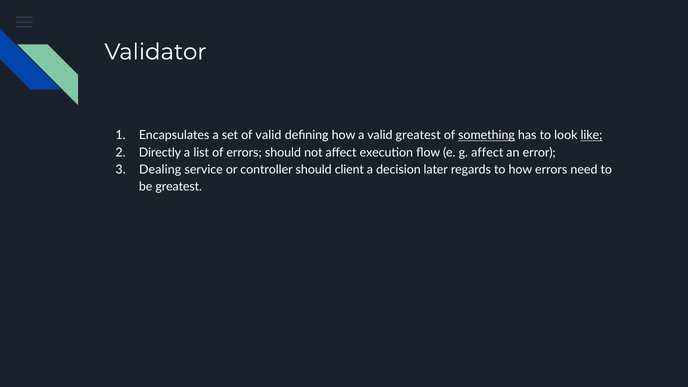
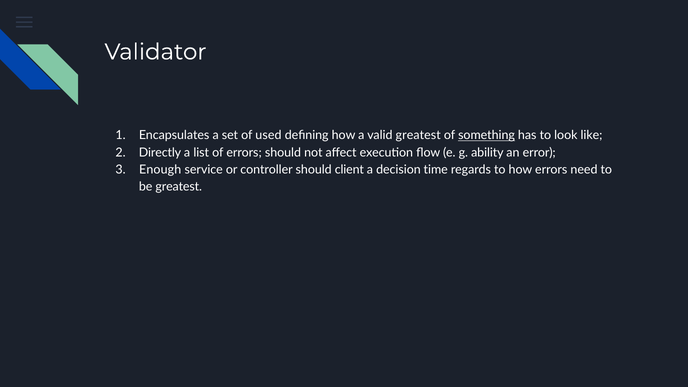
of valid: valid -> used (268, 135)
like underline: present -> none (591, 135)
g affect: affect -> ability (487, 153)
Dealing: Dealing -> Enough (160, 170)
later: later -> time (436, 170)
